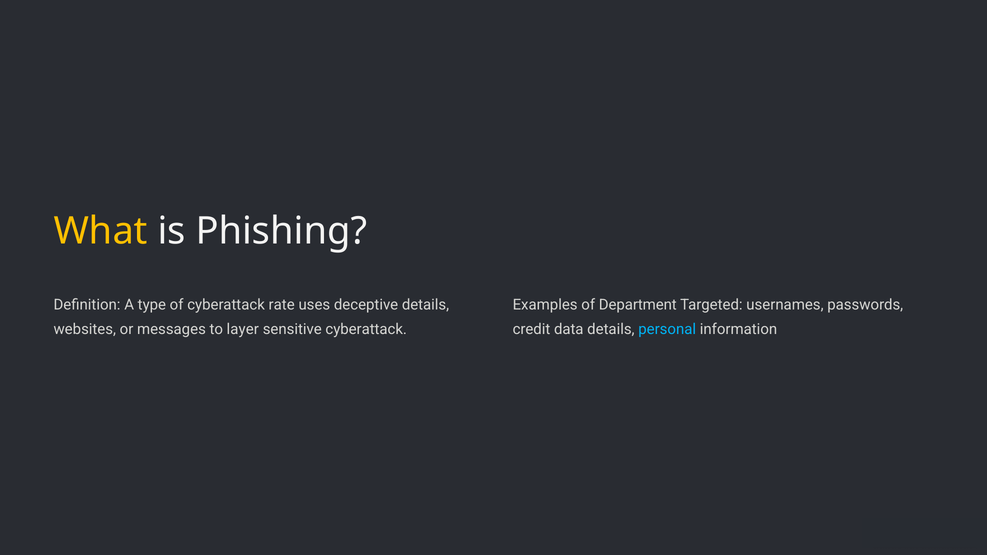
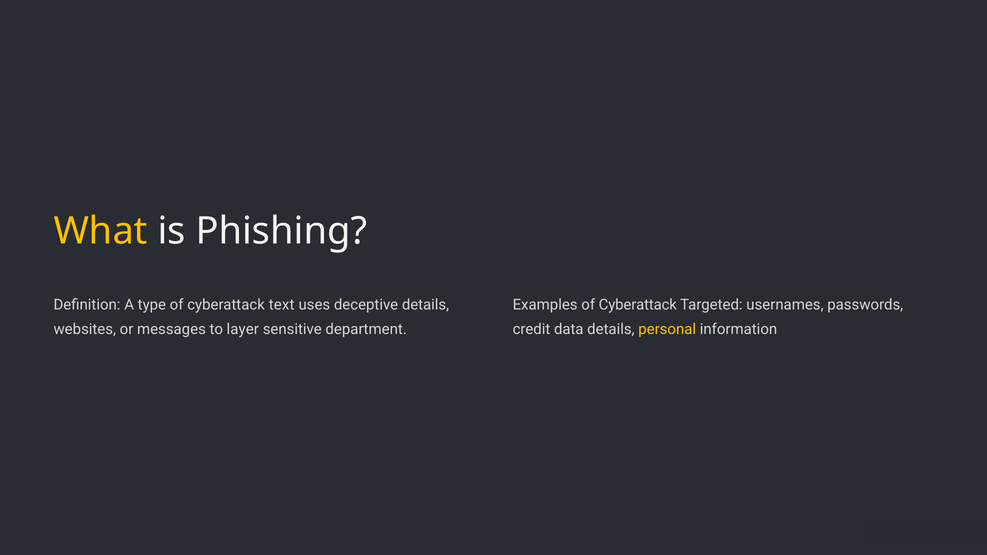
rate: rate -> text (282, 305)
Examples of Department: Department -> Cyberattack (638, 305)
sensitive cyberattack: cyberattack -> department (366, 329)
personal colour: light blue -> yellow (667, 329)
